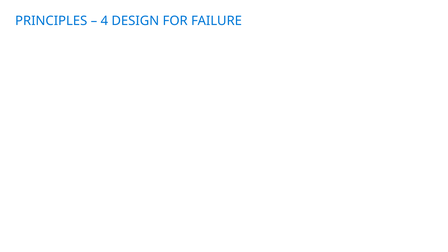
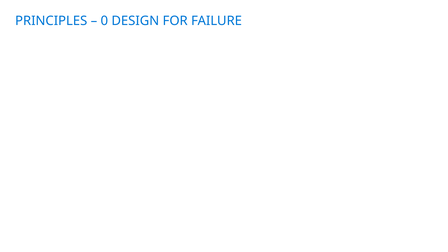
4: 4 -> 0 (104, 21)
